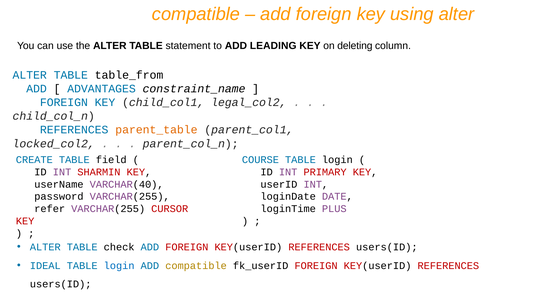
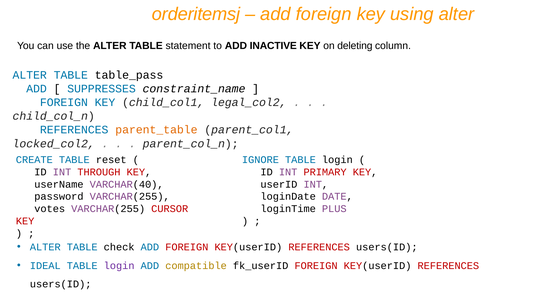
compatible: compatible -> orderitemsj (196, 14)
LEADING: LEADING -> INACTIVE (273, 46)
table_from: table_from -> table_pass (129, 75)
ADVANTAGES: ADVANTAGES -> SUPPRESSES (102, 89)
field: field -> reset (111, 159)
COURSE: COURSE -> IGNORE (260, 159)
SHARMIN: SHARMIN -> THROUGH (99, 172)
refer: refer -> votes (50, 209)
login colour: blue -> purple (119, 265)
